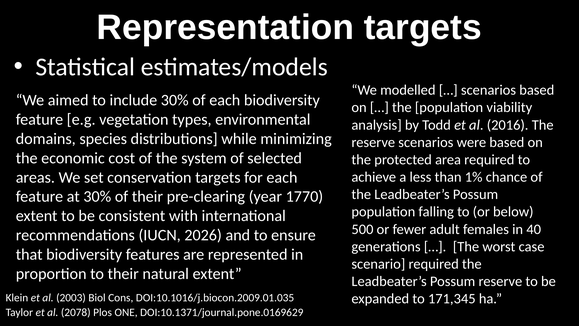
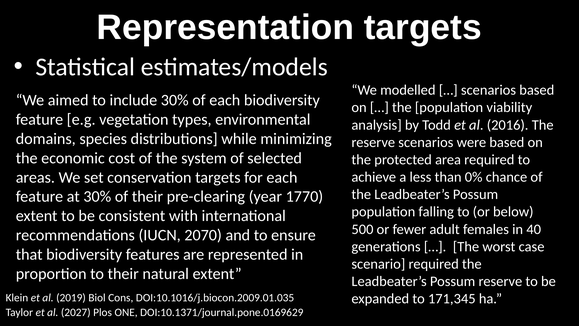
1%: 1% -> 0% (474, 177)
2026: 2026 -> 2070 (203, 235)
2003: 2003 -> 2019 (71, 297)
2078: 2078 -> 2027 (76, 312)
